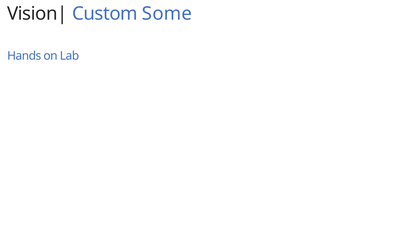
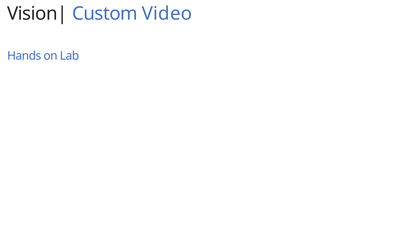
Some: Some -> Video (167, 14)
